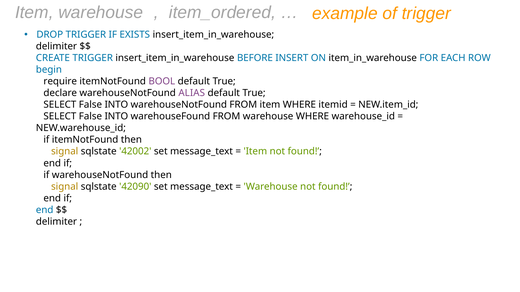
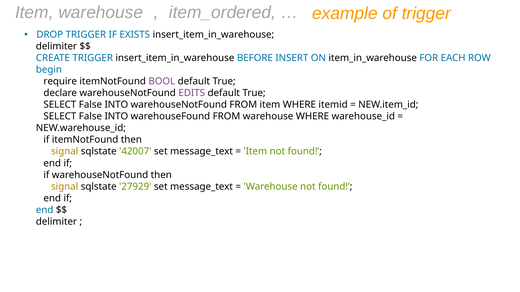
ALIAS: ALIAS -> EDITS (192, 93)
42002: 42002 -> 42007 (135, 152)
42090: 42090 -> 27929 (135, 187)
